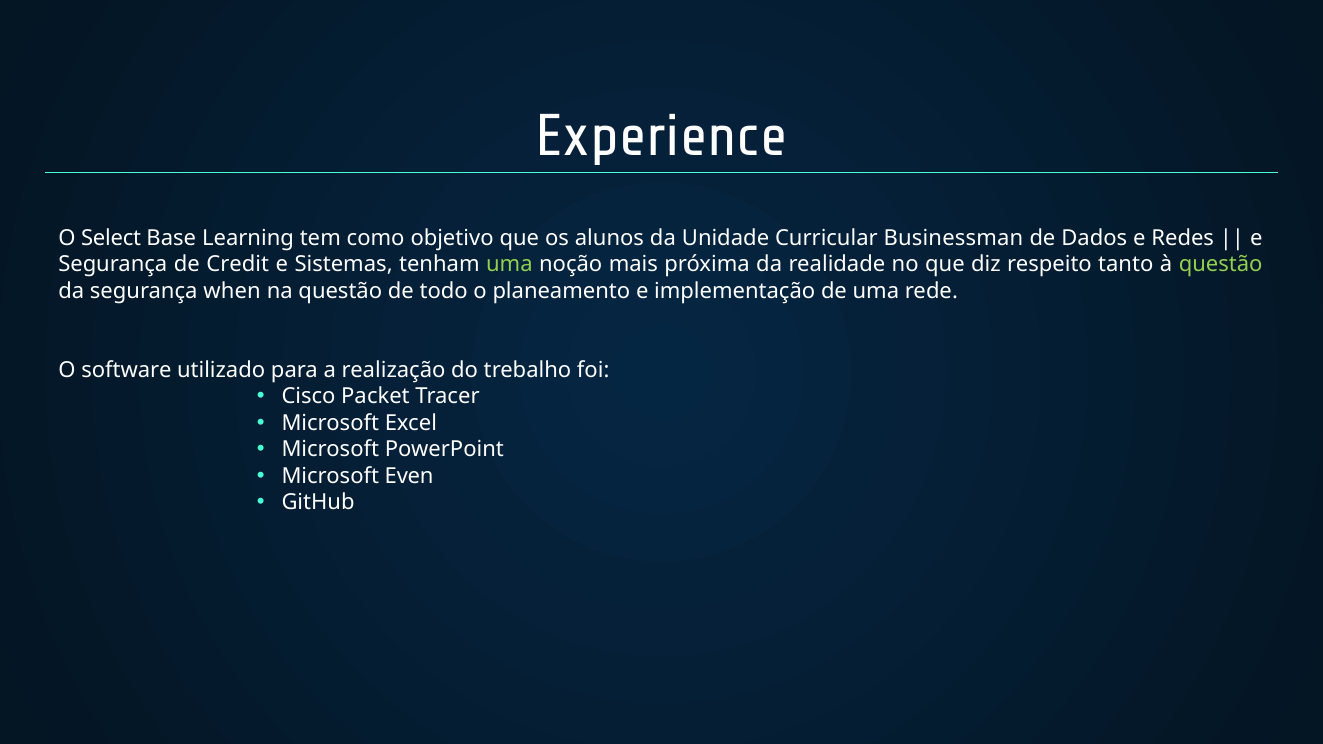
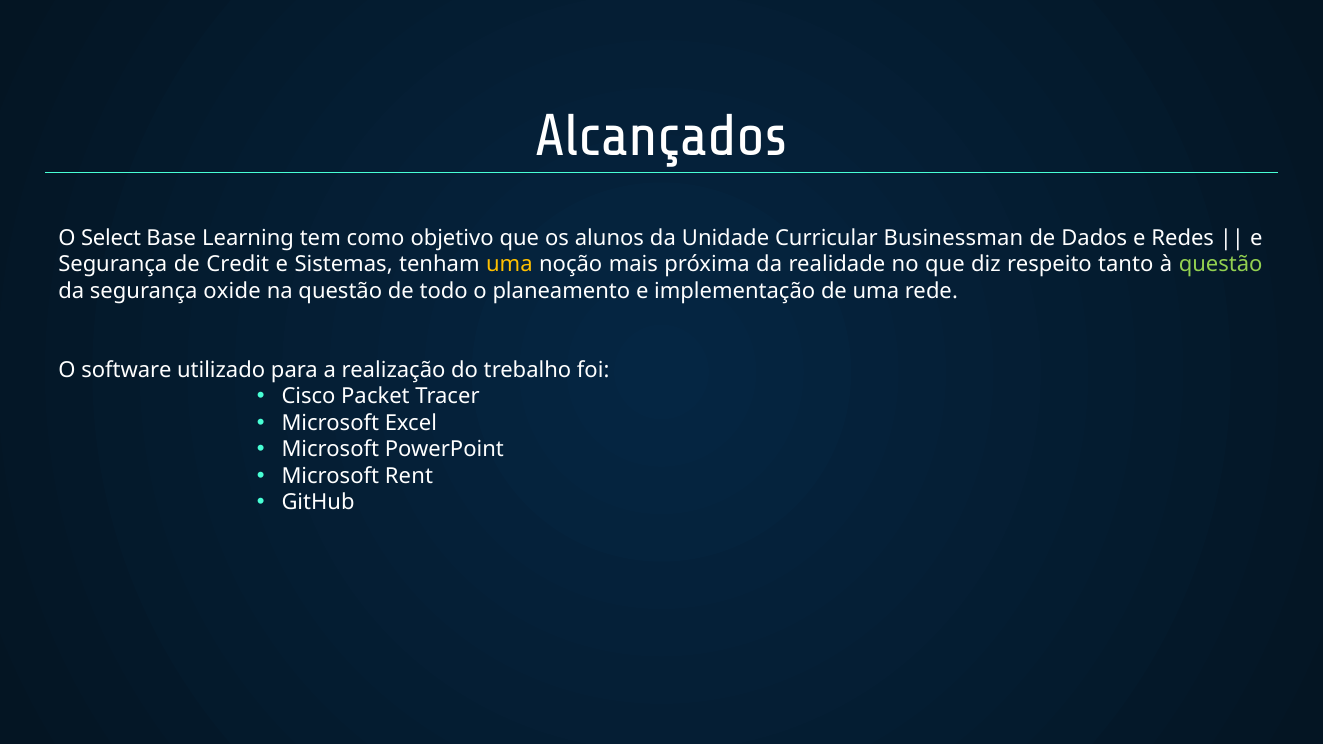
Experience: Experience -> Alcançados (662, 137)
uma colour: light green -> yellow (509, 265)
when: when -> oxide (232, 291)
Even: Even -> Rent (409, 476)
